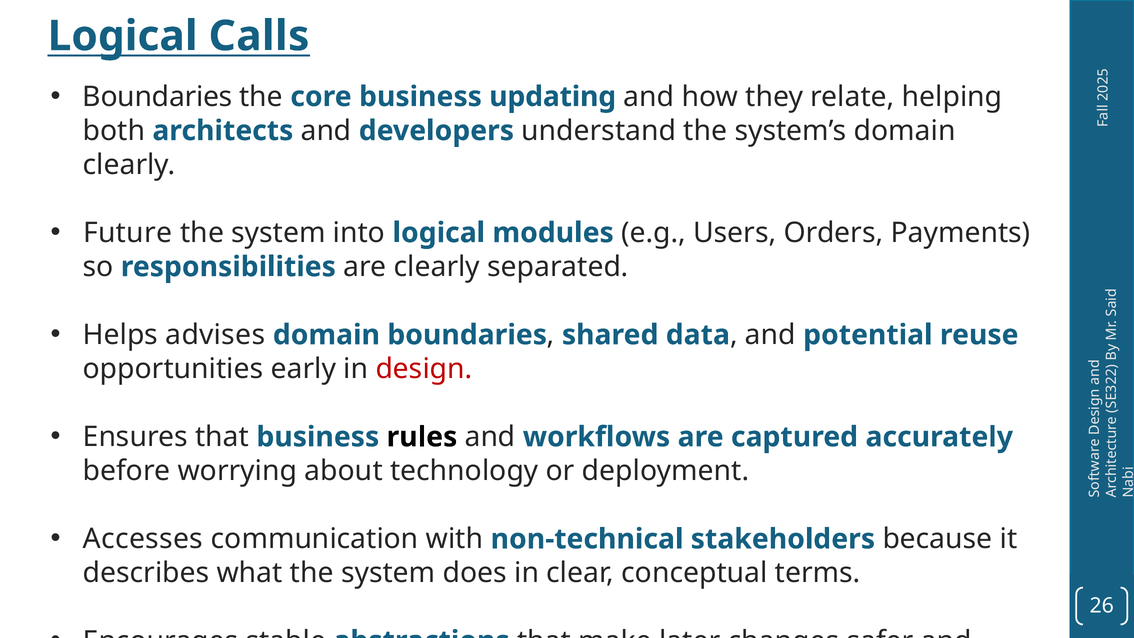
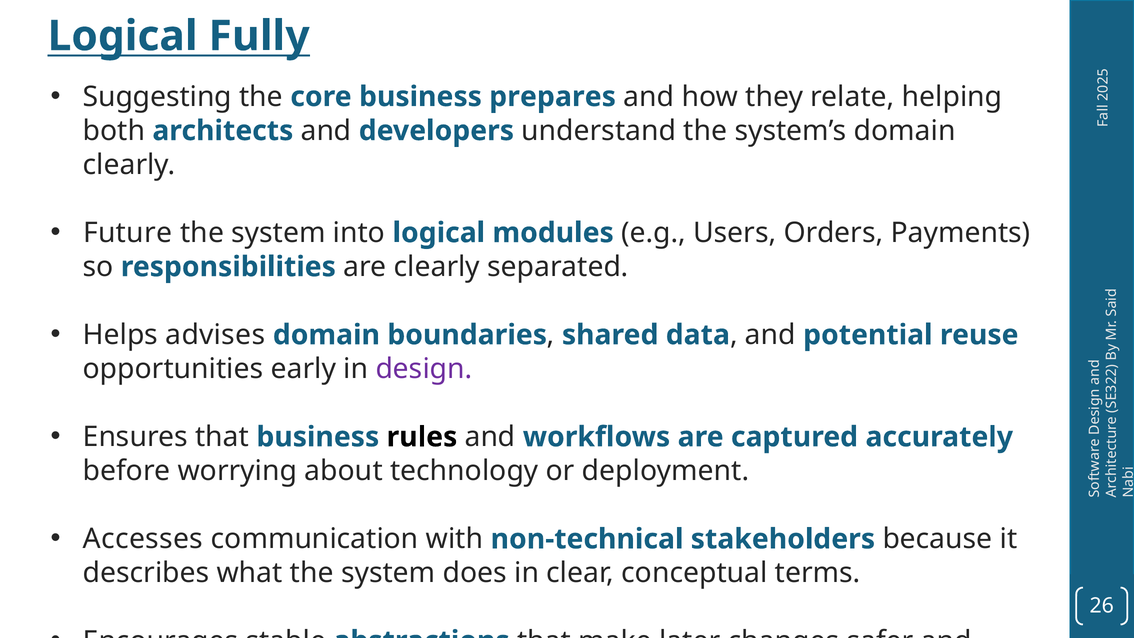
Calls: Calls -> Fully (259, 36)
Boundaries: Boundaries -> Suggesting (157, 97)
updating: updating -> prepares (553, 97)
design colour: red -> purple (424, 369)
